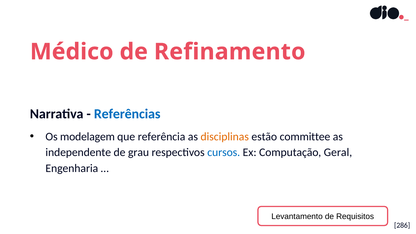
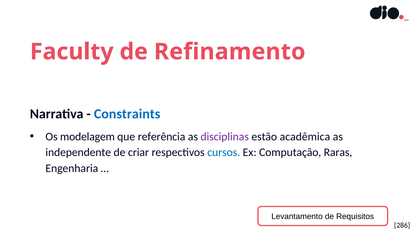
Médico: Médico -> Faculty (72, 52)
Referências: Referências -> Constraints (127, 114)
disciplinas colour: orange -> purple (225, 137)
committee: committee -> acadêmica (305, 137)
grau: grau -> criar (139, 152)
Geral: Geral -> Raras (338, 152)
